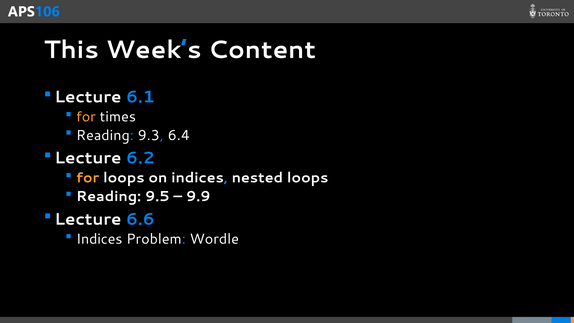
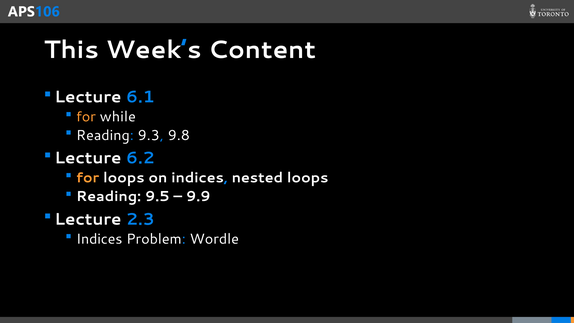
times: times -> while (118, 117)
6.4: 6.4 -> 9.8 (179, 135)
6.6: 6.6 -> 2.3 (140, 219)
